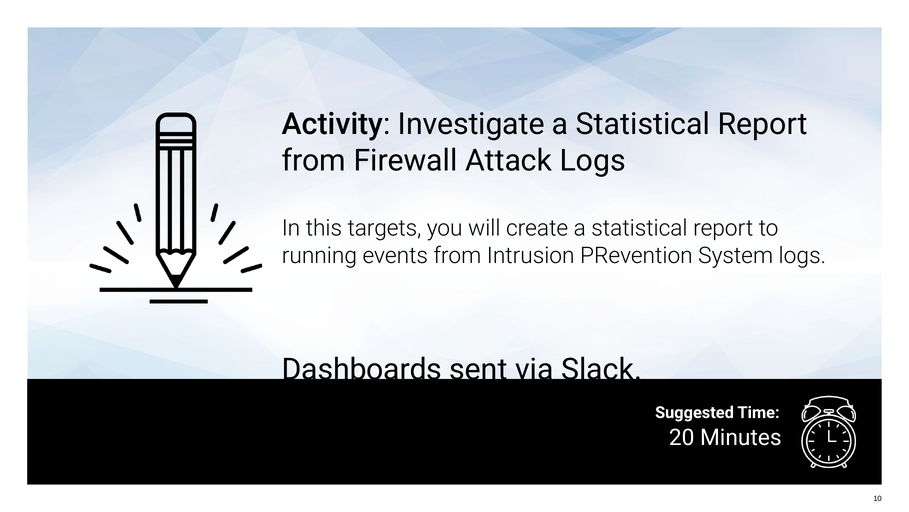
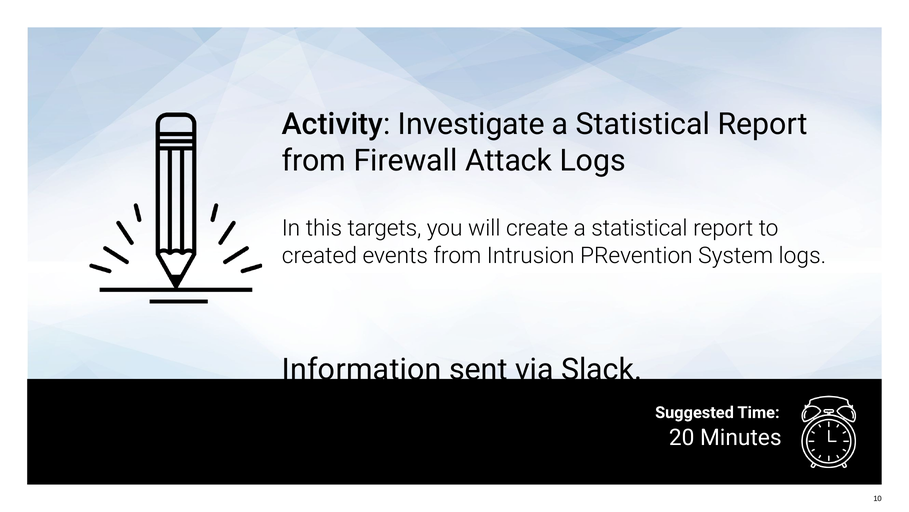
running: running -> created (319, 255)
Dashboards: Dashboards -> Information (362, 369)
